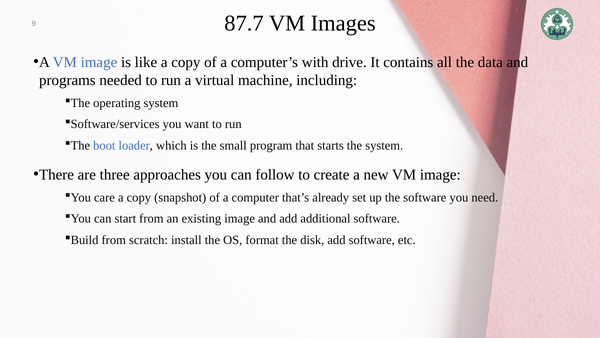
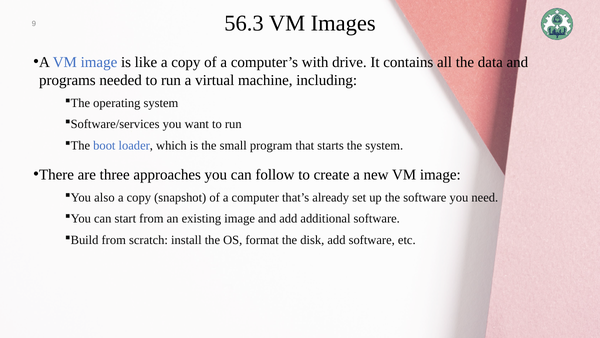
87.7: 87.7 -> 56.3 (244, 23)
care: care -> also (104, 197)
